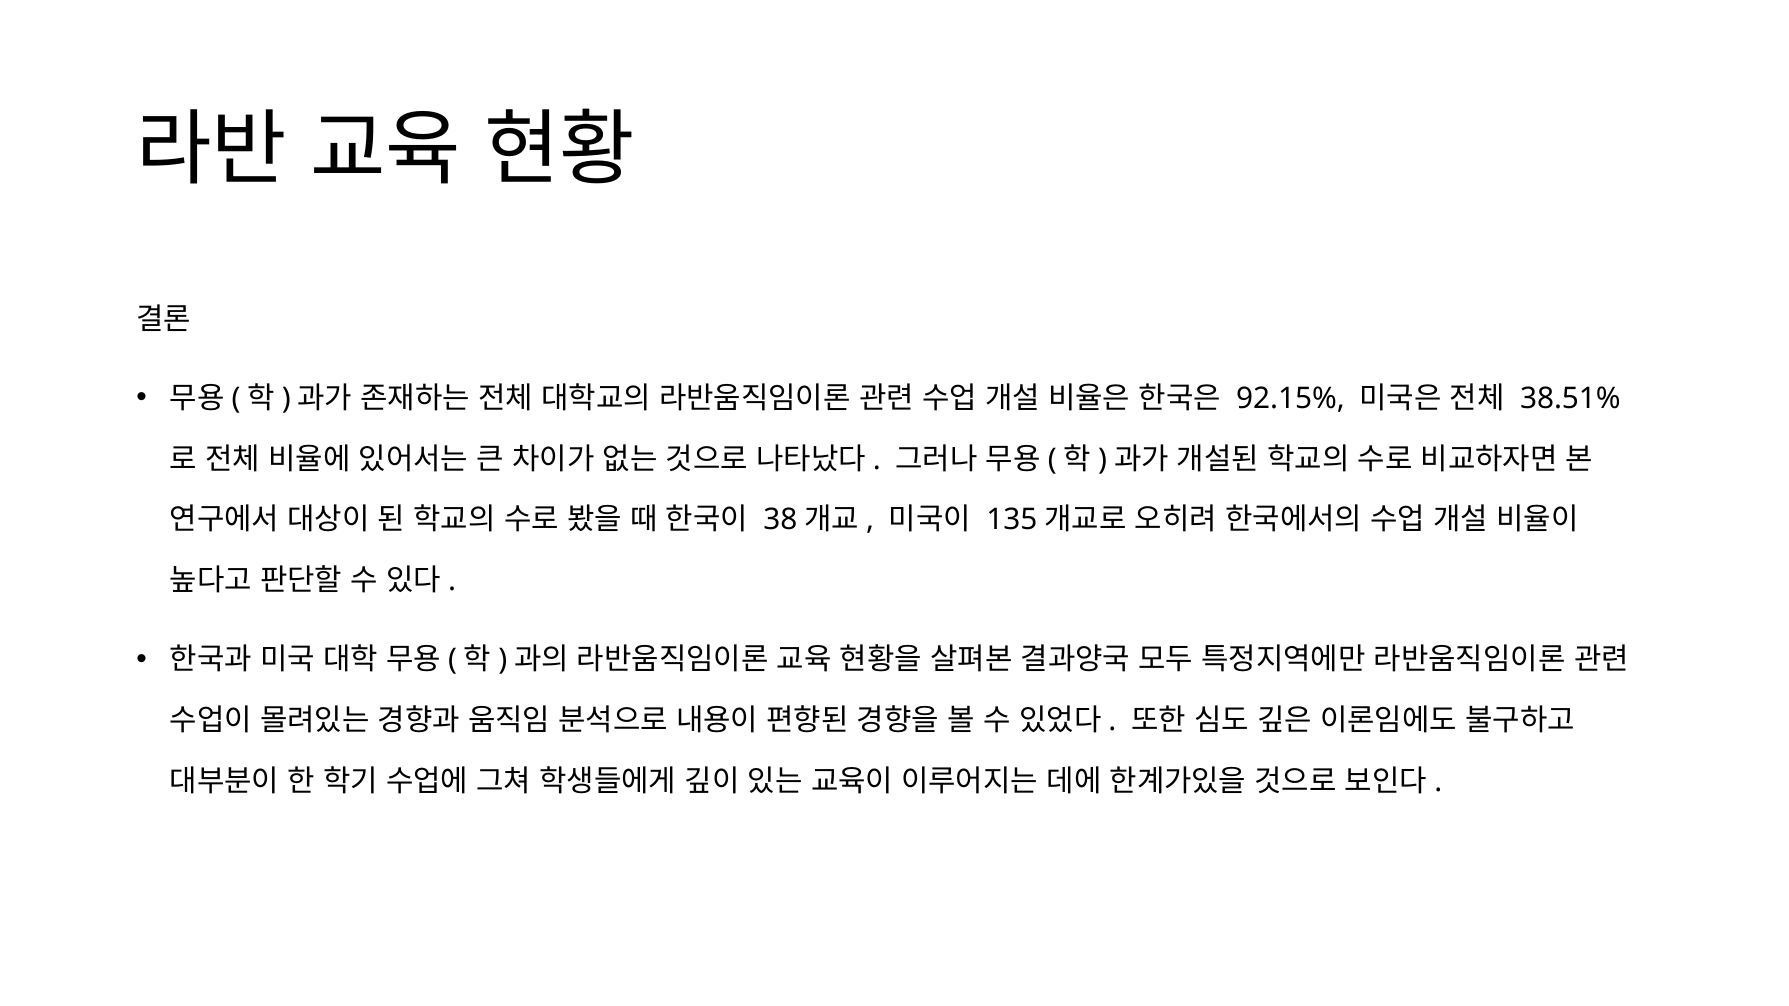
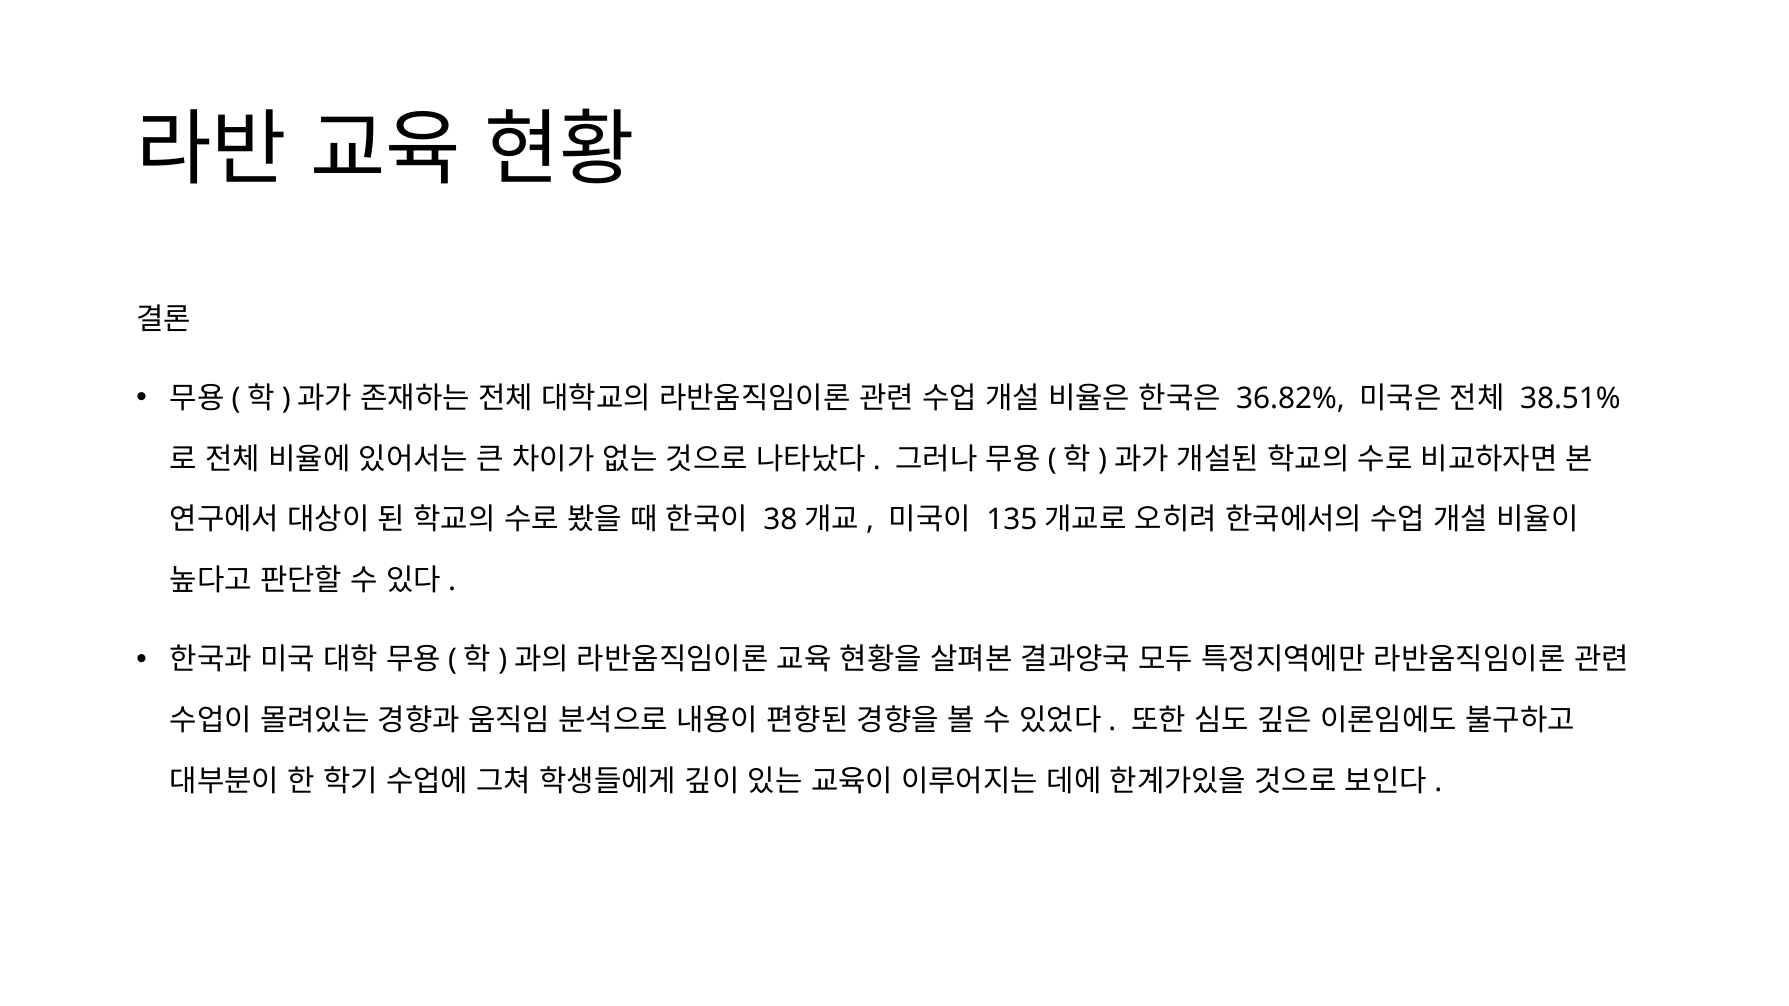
92.15%: 92.15% -> 36.82% (1291, 399)
